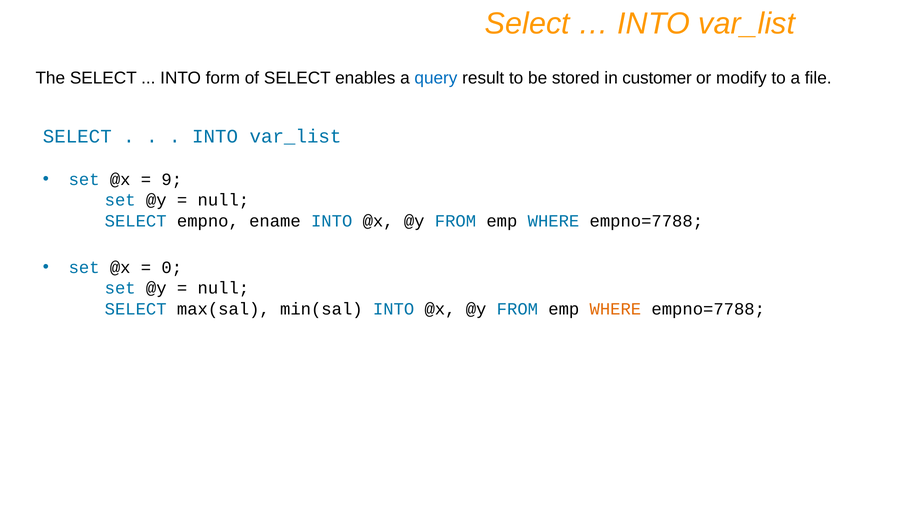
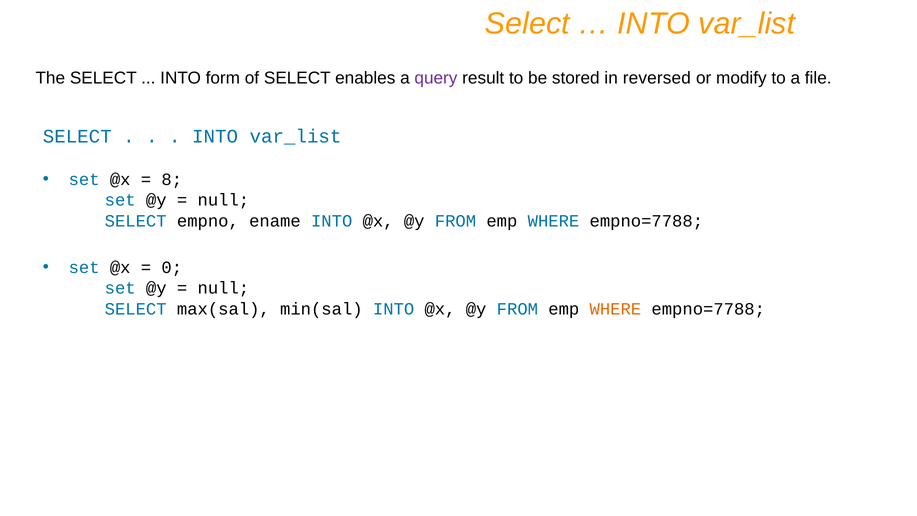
query colour: blue -> purple (436, 78)
customer: customer -> reversed (657, 78)
9: 9 -> 8 (172, 180)
